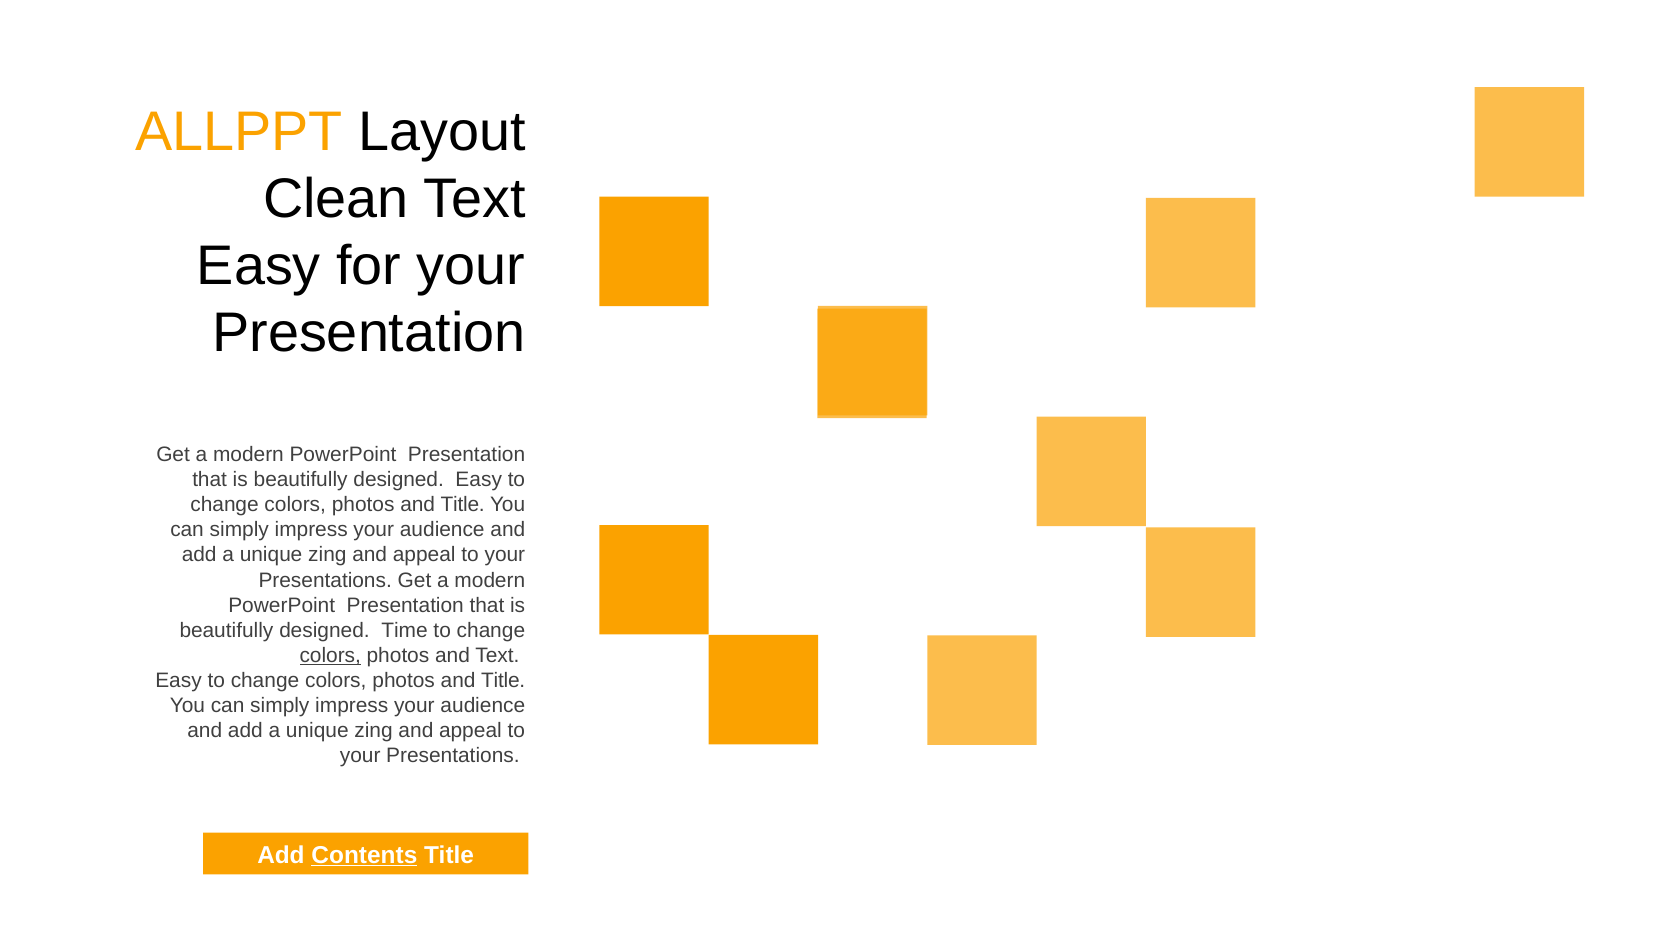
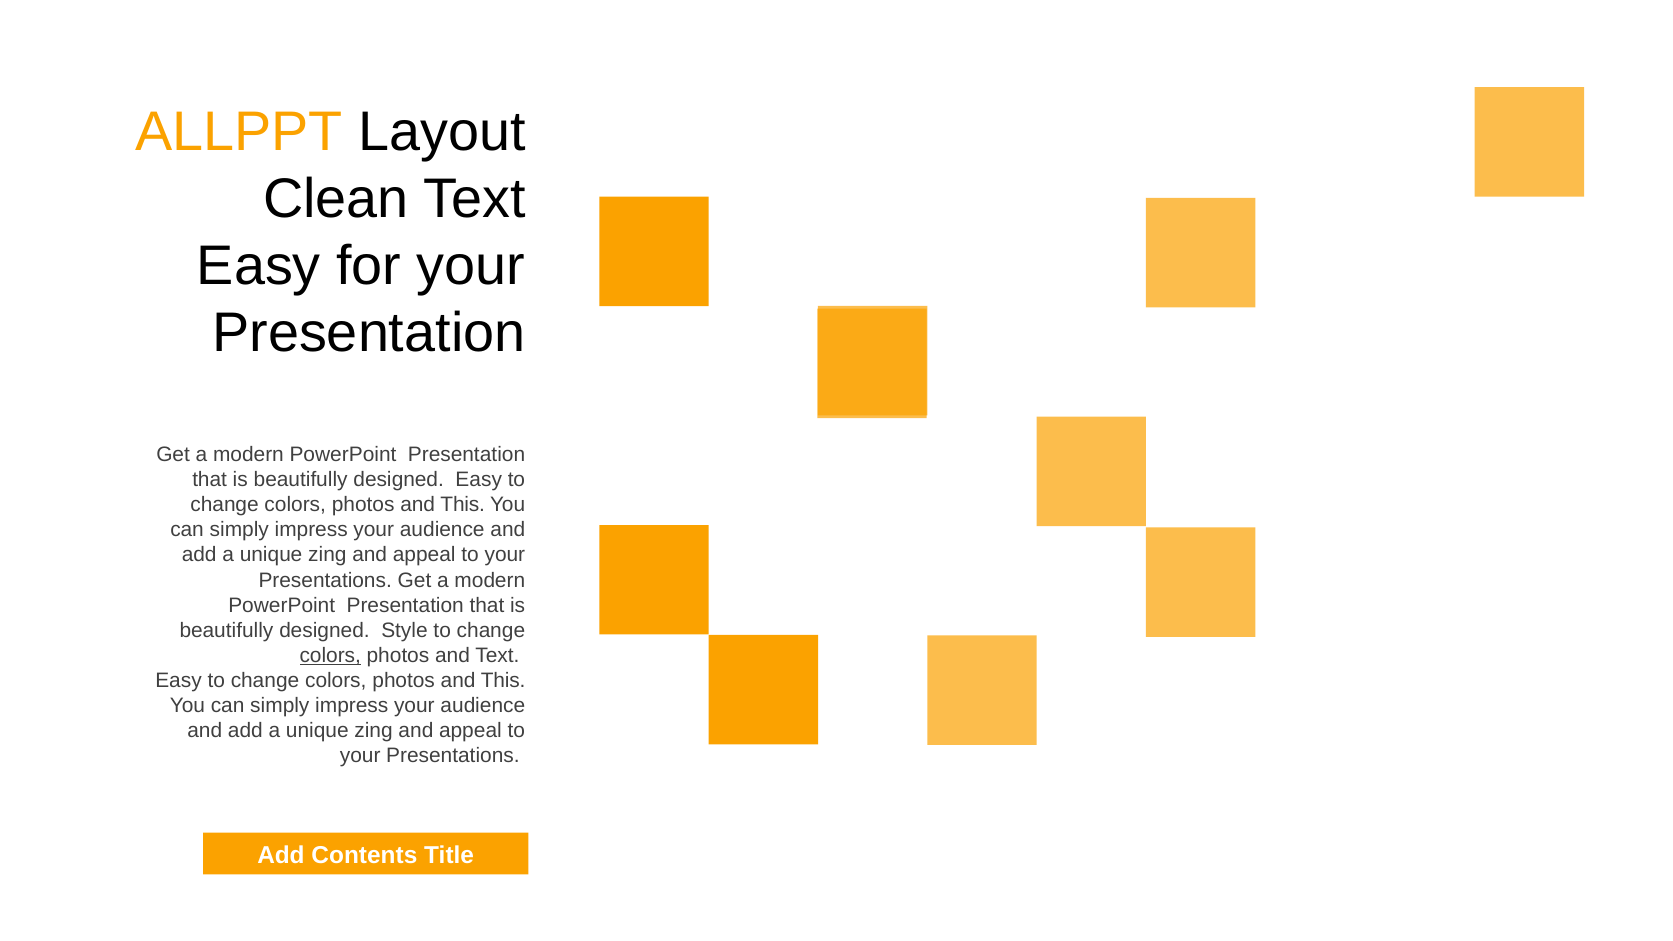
Title: Title -> This (463, 505)
Time: Time -> Style (404, 630)
Title: Title -> This (503, 681)
Contents underline: present -> none (364, 855)
